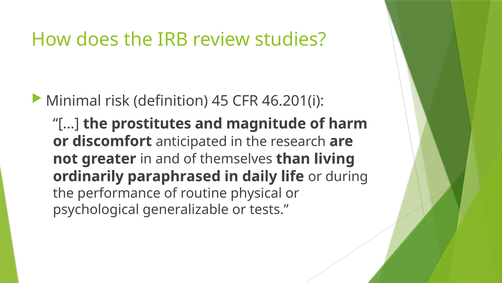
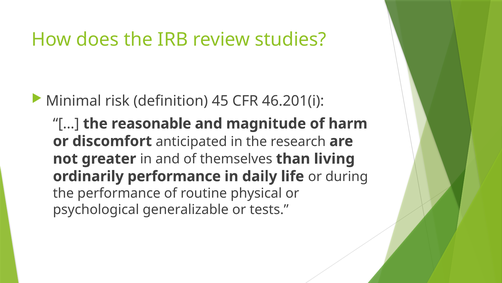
prostitutes: prostitutes -> reasonable (151, 123)
ordinarily paraphrased: paraphrased -> performance (174, 176)
